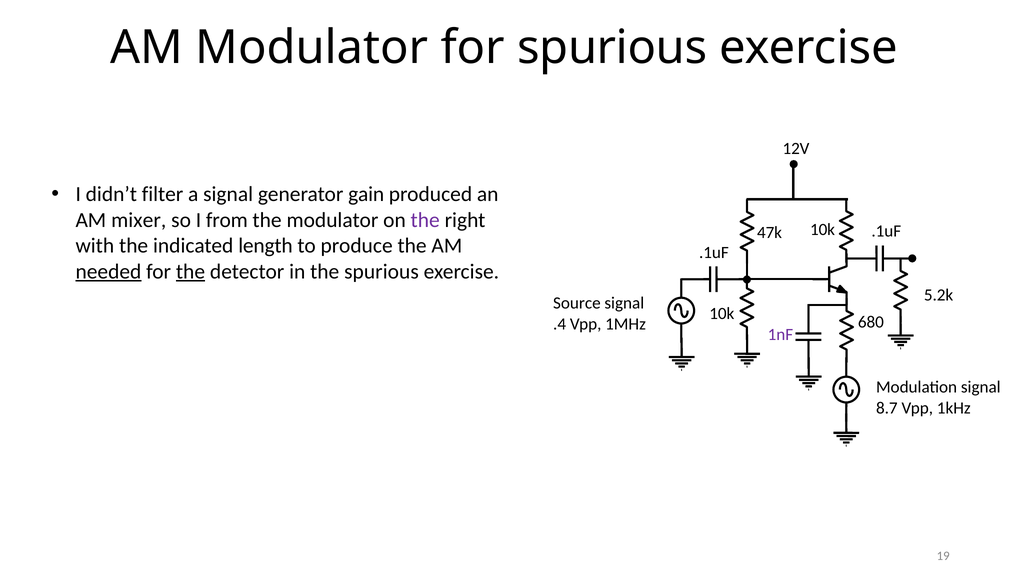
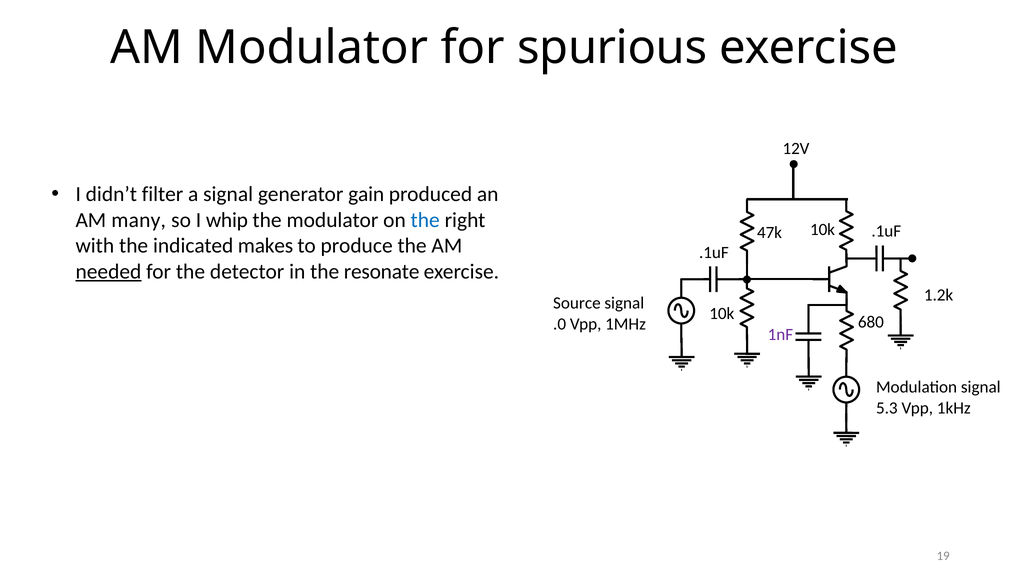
mixer: mixer -> many (139, 220)
from: from -> whip (227, 220)
the colour: purple -> blue (425, 220)
length: length -> makes (266, 246)
the underline: present -> none (190, 272)
the spurious: spurious -> resonate (382, 272)
5.2k: 5.2k -> 1.2k (939, 295)
.4: .4 -> .0 (560, 324)
8.7: 8.7 -> 5.3 (887, 408)
